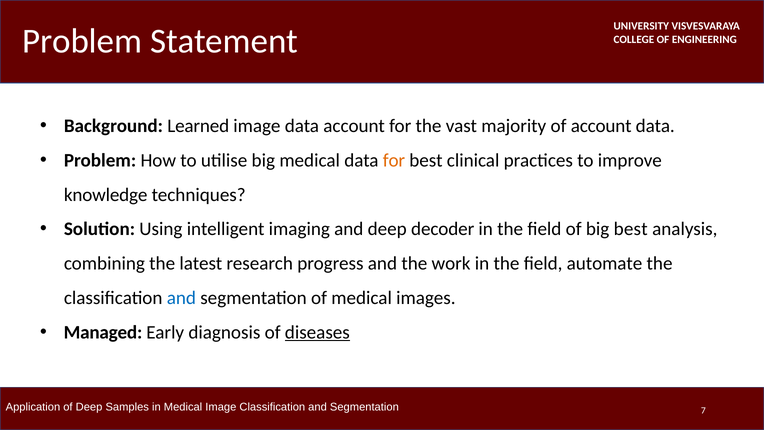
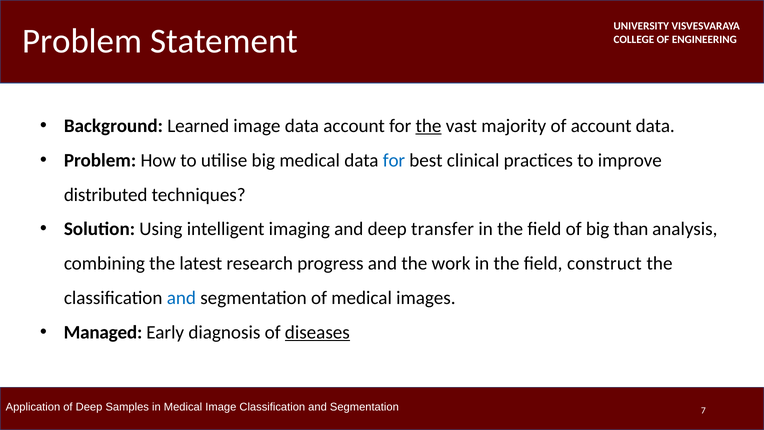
the underline: none -> present (429, 126)
for colour: orange -> blue (394, 160)
knowledge: knowledge -> distributed (106, 195)
decoder: decoder -> transfer (443, 229)
big best: best -> than (631, 229)
automate: automate -> construct (604, 263)
